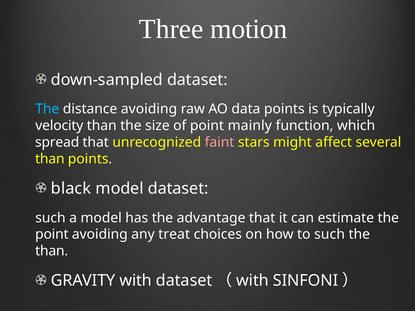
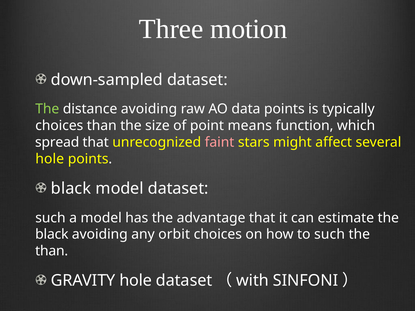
The colour: light blue -> light green (47, 109)
velocity: velocity -> choices (59, 126)
mainly: mainly -> means (250, 126)
than: than -> hole (50, 159)
point: point -> black (52, 235)
treat: treat -> orbit (174, 235)
GRAVITY with: with -> hole (136, 281)
